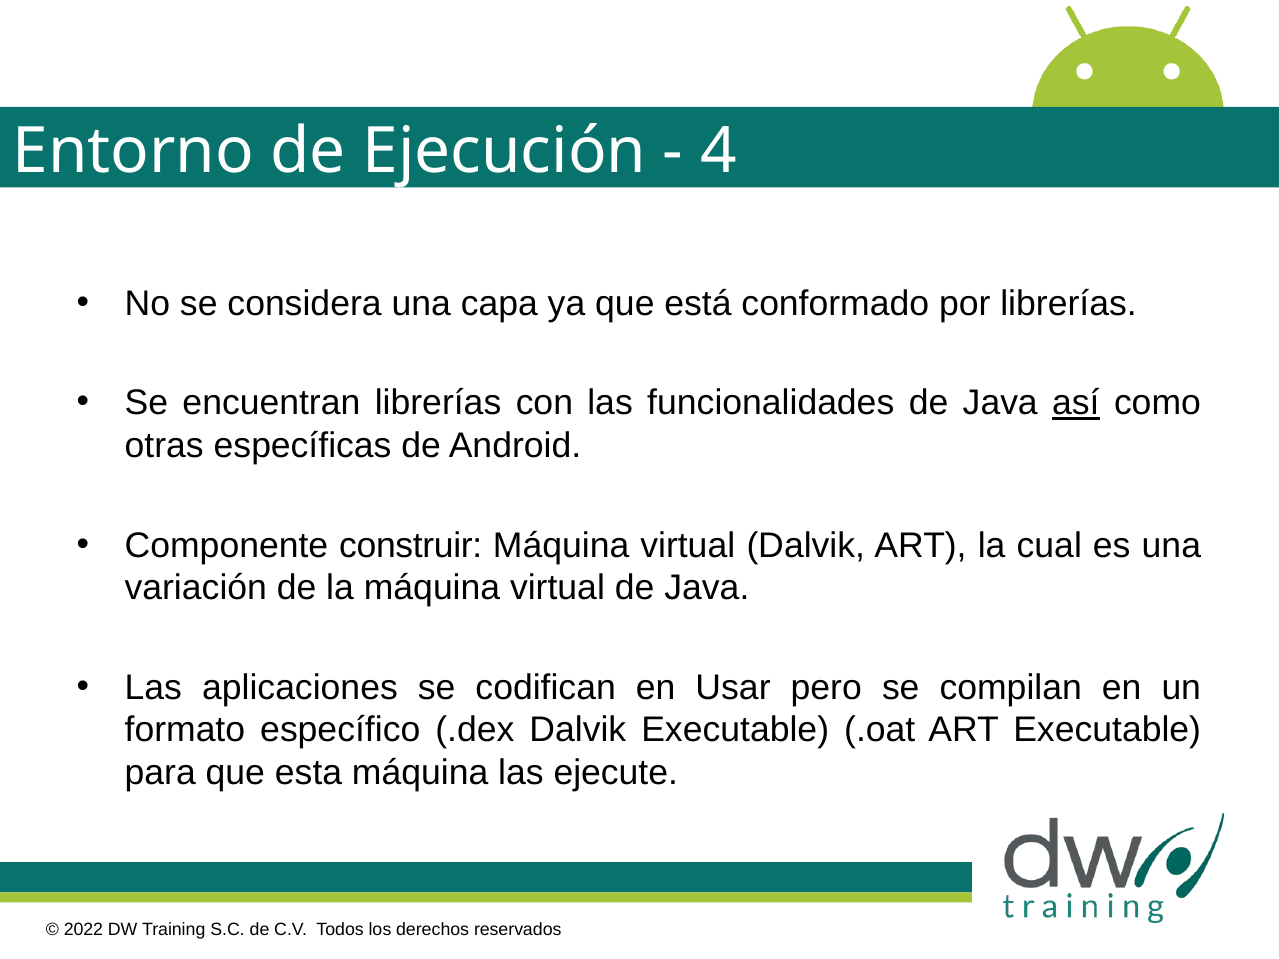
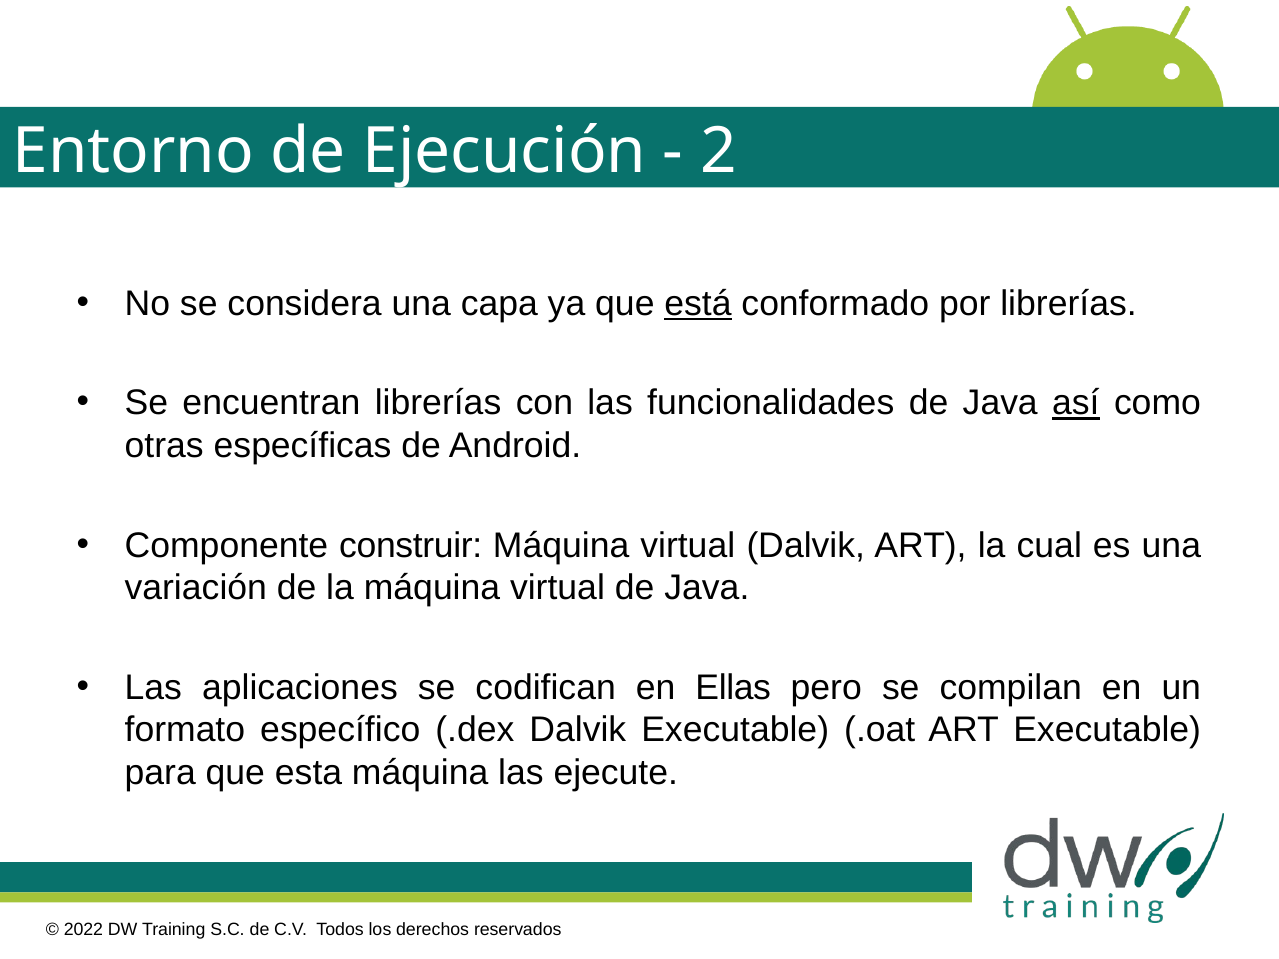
4: 4 -> 2 (718, 152)
está underline: none -> present (698, 304)
Usar: Usar -> Ellas (733, 688)
